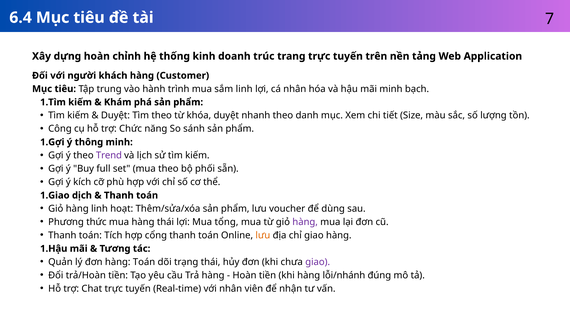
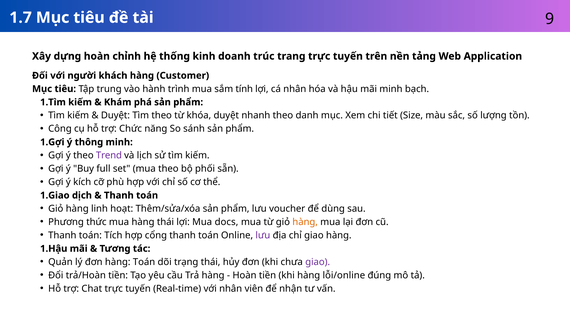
6.4: 6.4 -> 1.7 (21, 18)
7: 7 -> 9 (550, 19)
sắm linh: linh -> tính (244, 89)
tổng: tổng -> docs (227, 222)
hàng colour: purple -> orange (305, 222)
lưu colour: orange -> purple (263, 235)
lỗi/nhánh: lỗi/nhánh -> lỗi/online (344, 275)
